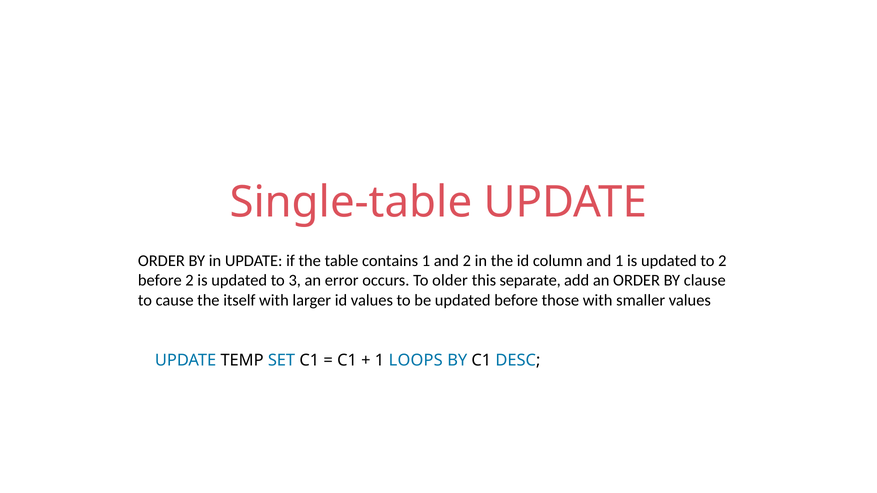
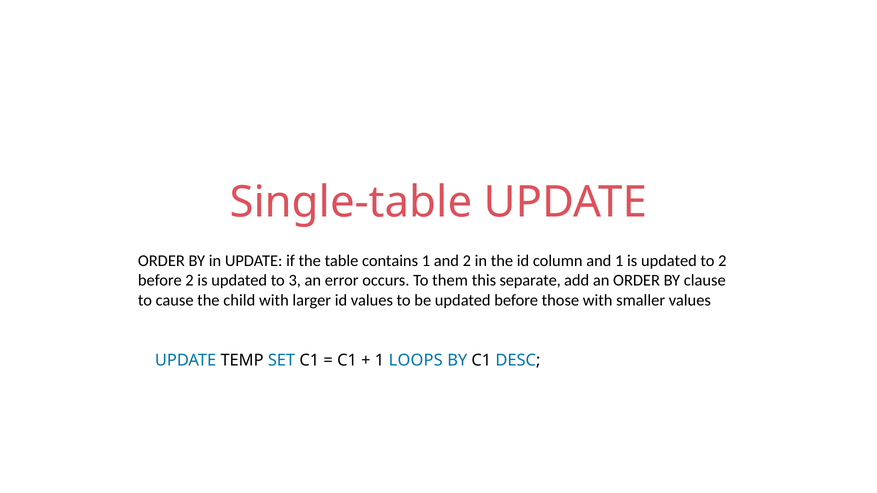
older: older -> them (450, 281)
itself: itself -> child (239, 300)
